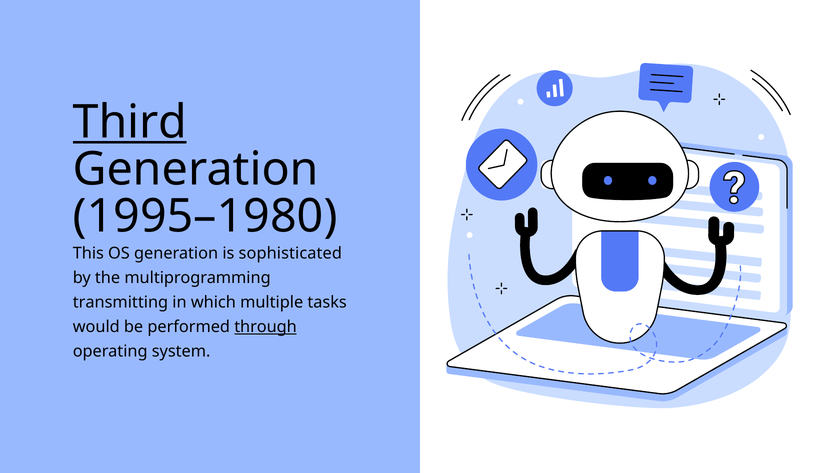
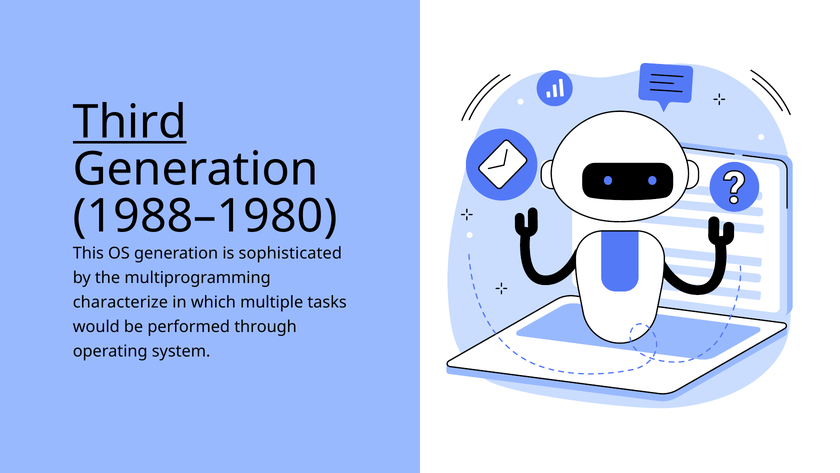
1995–1980: 1995–1980 -> 1988–1980 (205, 216)
transmitting: transmitting -> characterize (120, 302)
through underline: present -> none (266, 327)
